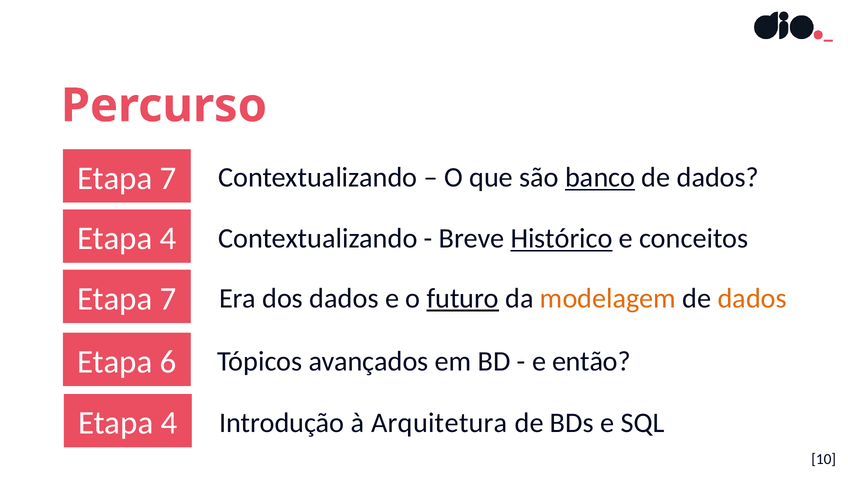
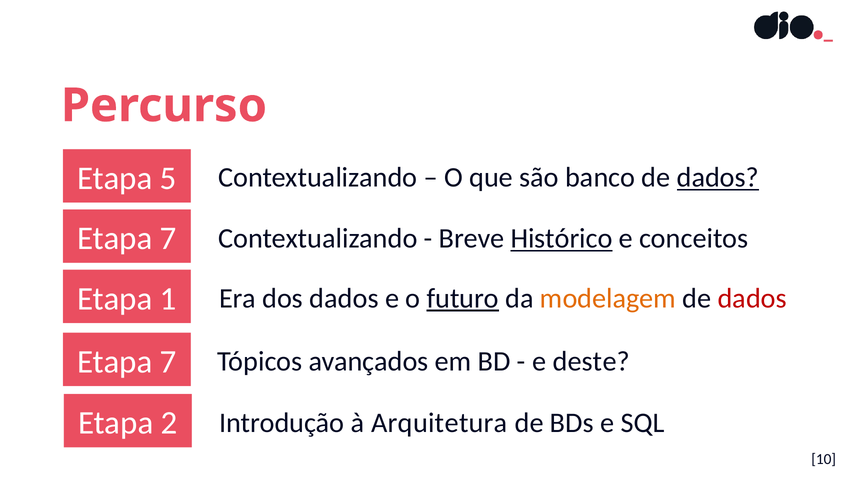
7: 7 -> 5 (168, 178)
banco underline: present -> none (600, 178)
dados underline: none -> present (718, 178)
4: 4 -> 7 (168, 238)
7: 7 -> 1 (168, 299)
dados colour: orange -> red (752, 298)
6: 6 -> 7 (168, 362)
então: então -> deste (591, 362)
4: 4 -> 2 (169, 423)
